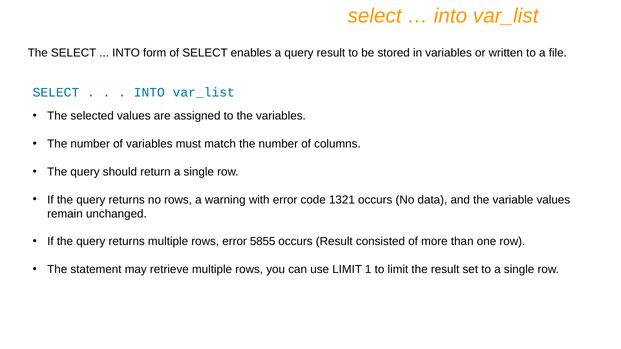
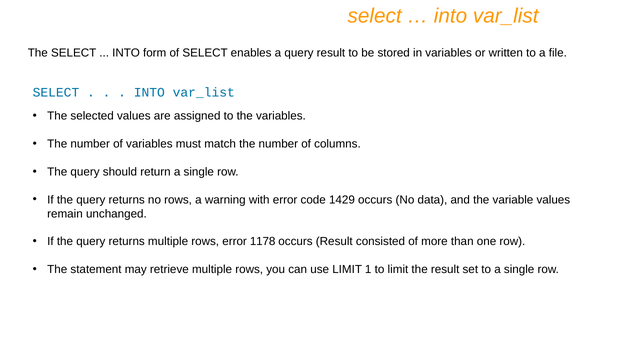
1321: 1321 -> 1429 (342, 200)
5855: 5855 -> 1178 (263, 242)
